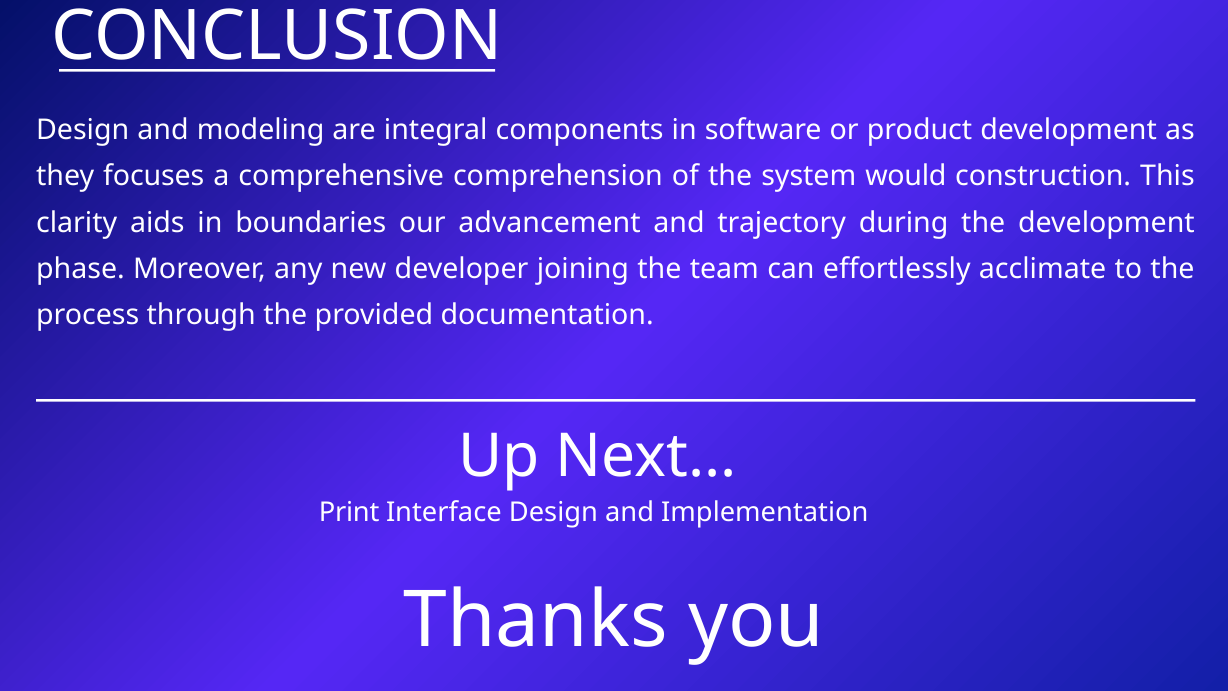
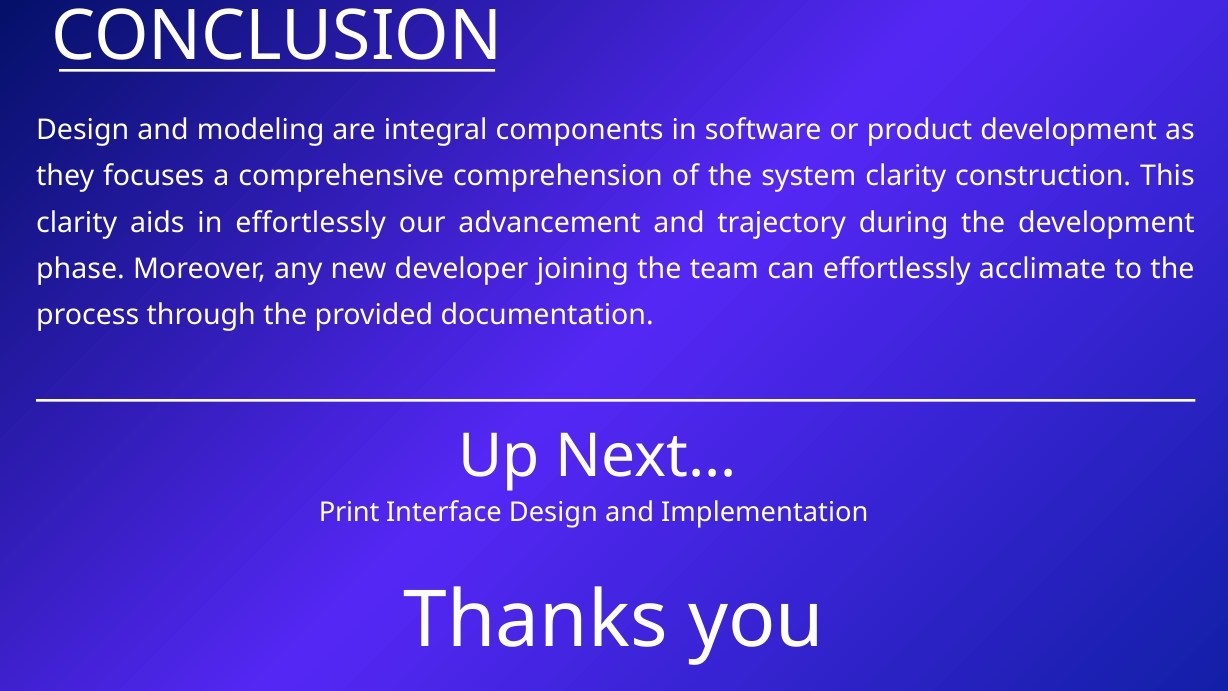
system would: would -> clarity (906, 176)
in boundaries: boundaries -> effortlessly (311, 223)
